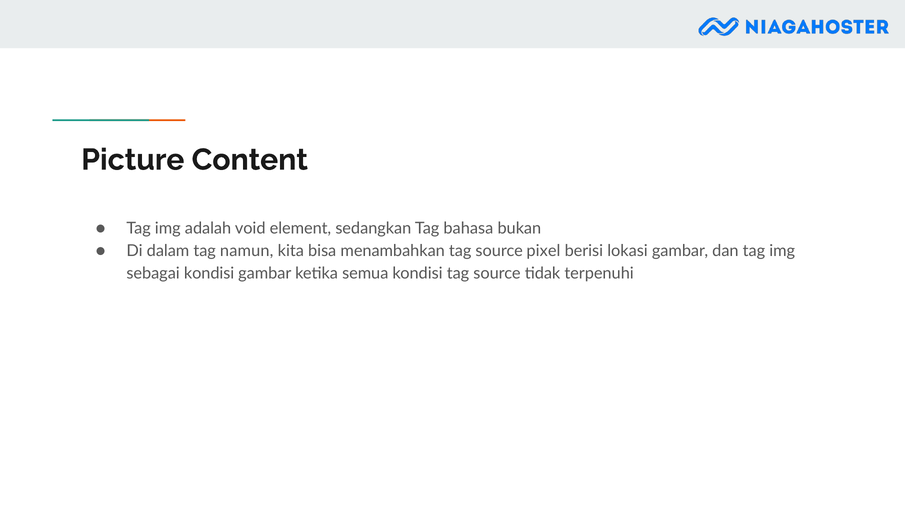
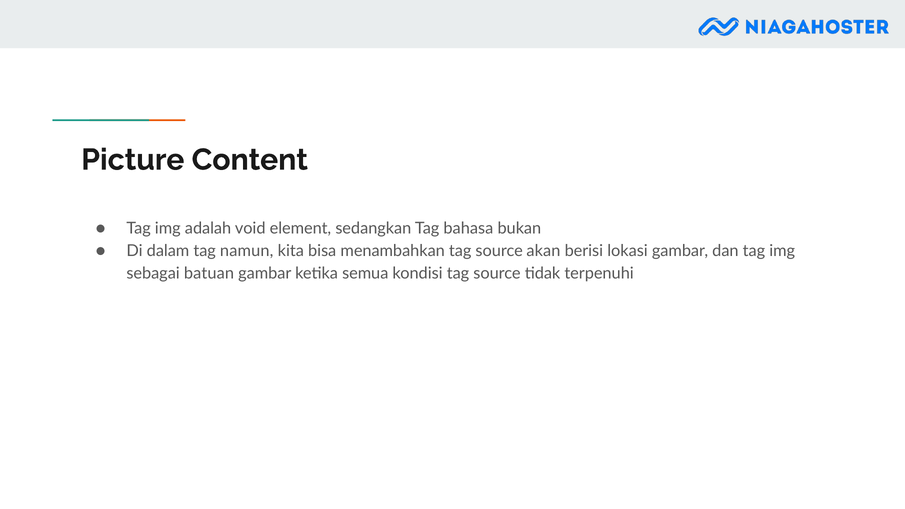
pixel: pixel -> akan (543, 251)
sebagai kondisi: kondisi -> batuan (209, 274)
